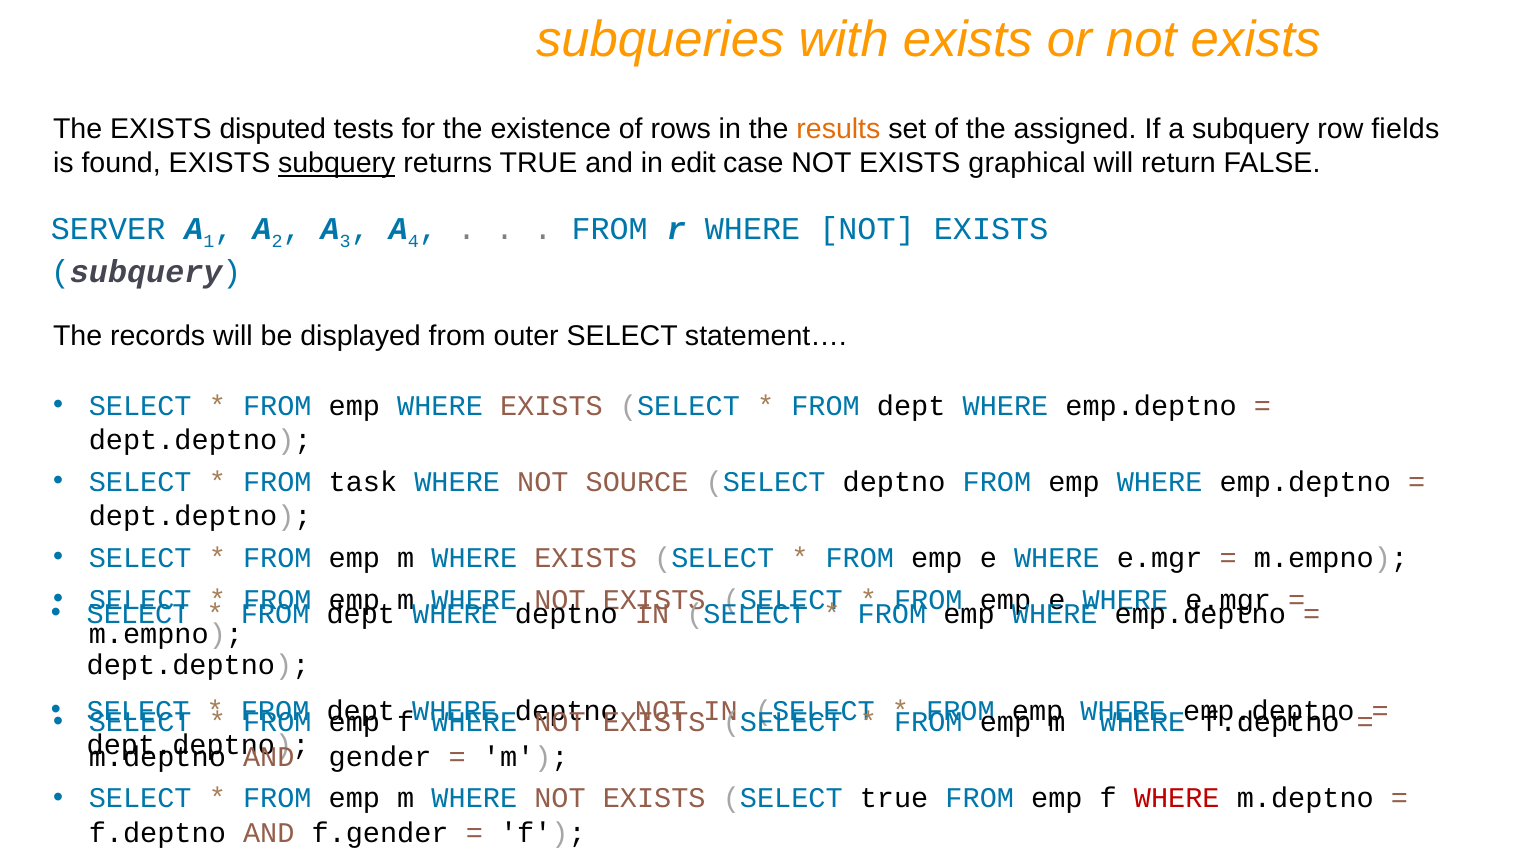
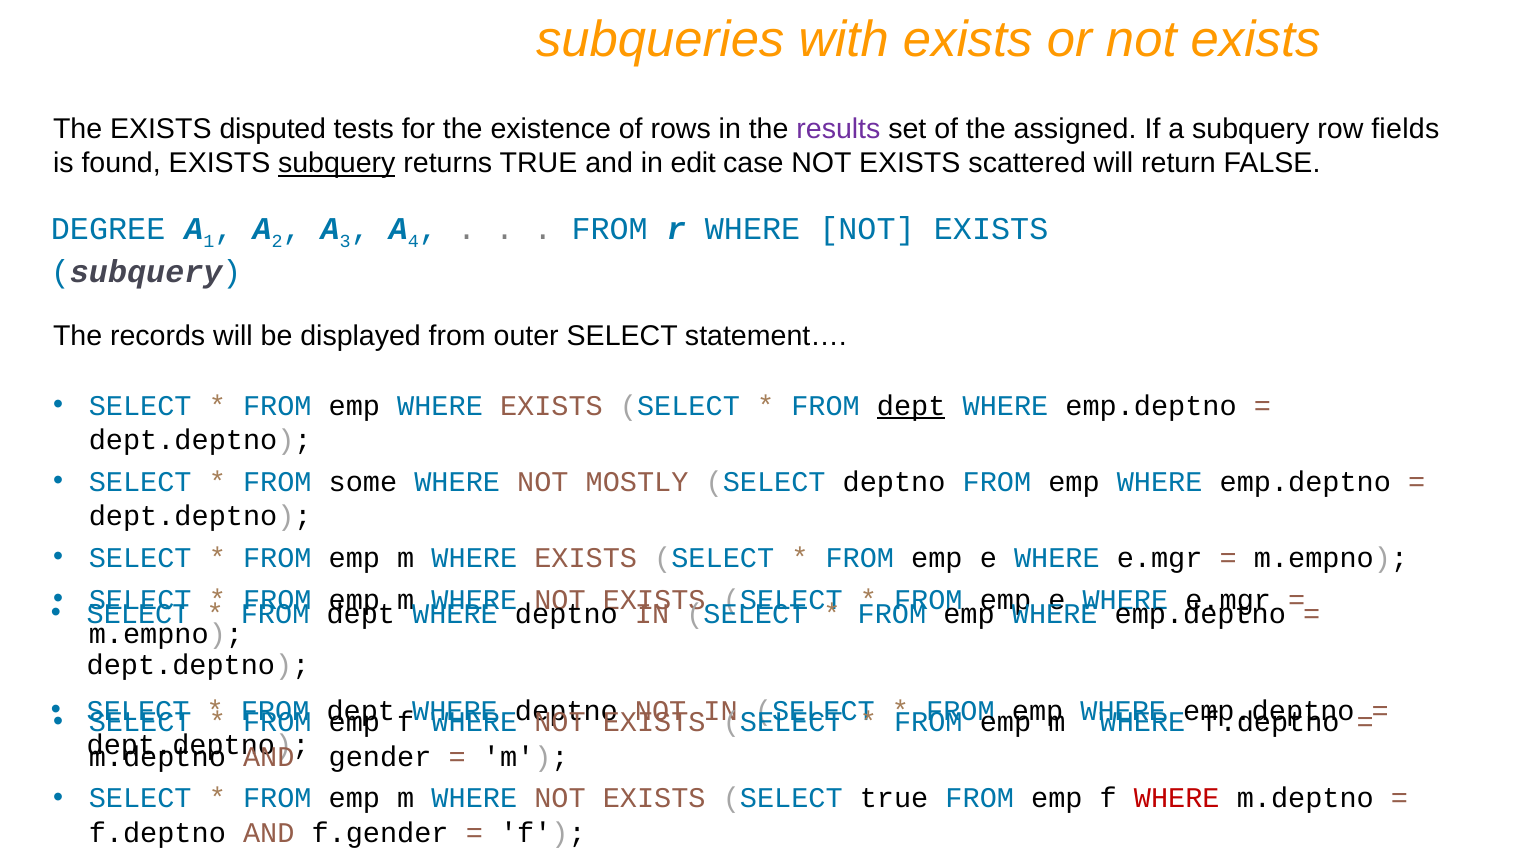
results colour: orange -> purple (838, 129)
graphical: graphical -> scattered (1027, 164)
SERVER: SERVER -> DEGREE (108, 229)
dept underline: none -> present (911, 406)
task: task -> some (363, 482)
SOURCE: SOURCE -> MOSTLY (637, 482)
